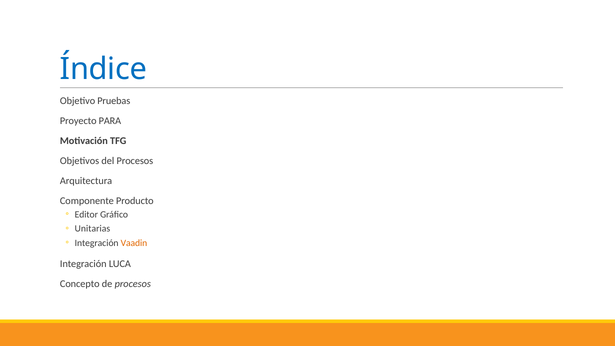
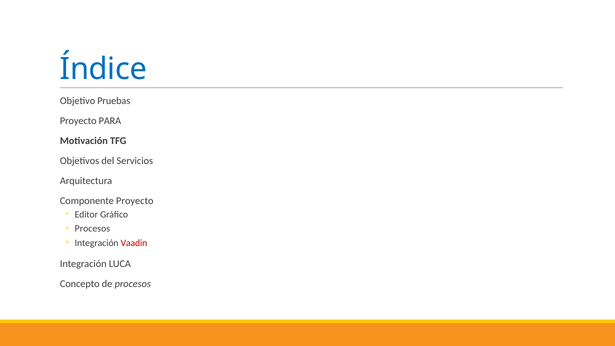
del Procesos: Procesos -> Servicios (135, 161)
Componente Producto: Producto -> Proyecto (135, 201)
Unitarias: Unitarias -> Procesos (92, 229)
Vaadin colour: orange -> red (134, 243)
